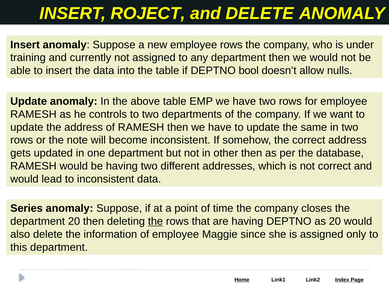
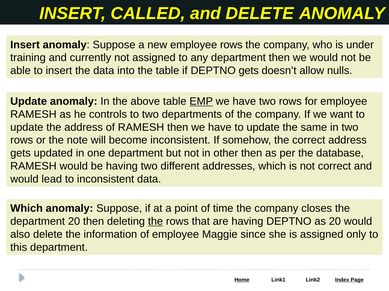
ROJECT: ROJECT -> CALLED (148, 13)
DEPTNO bool: bool -> gets (249, 71)
EMP underline: none -> present (201, 102)
Series: Series -> Which (27, 209)
